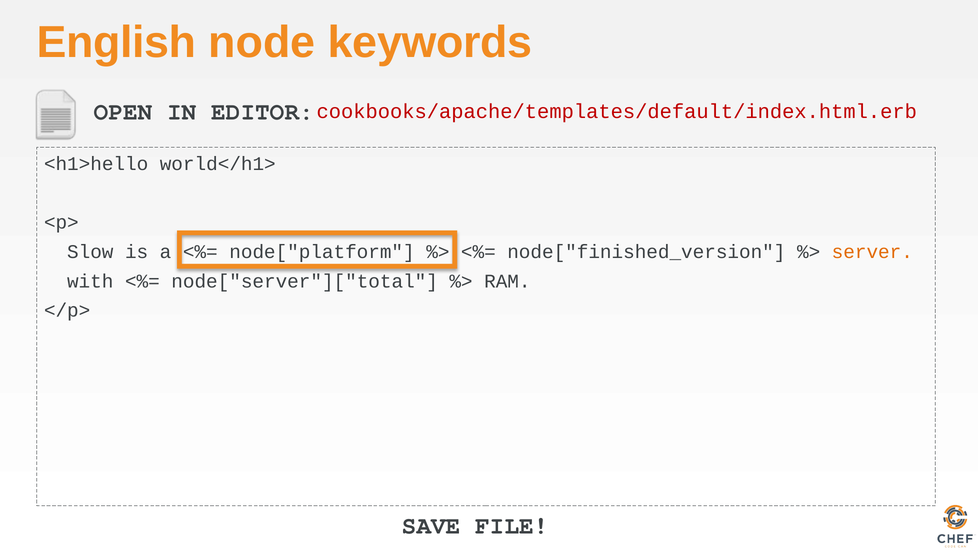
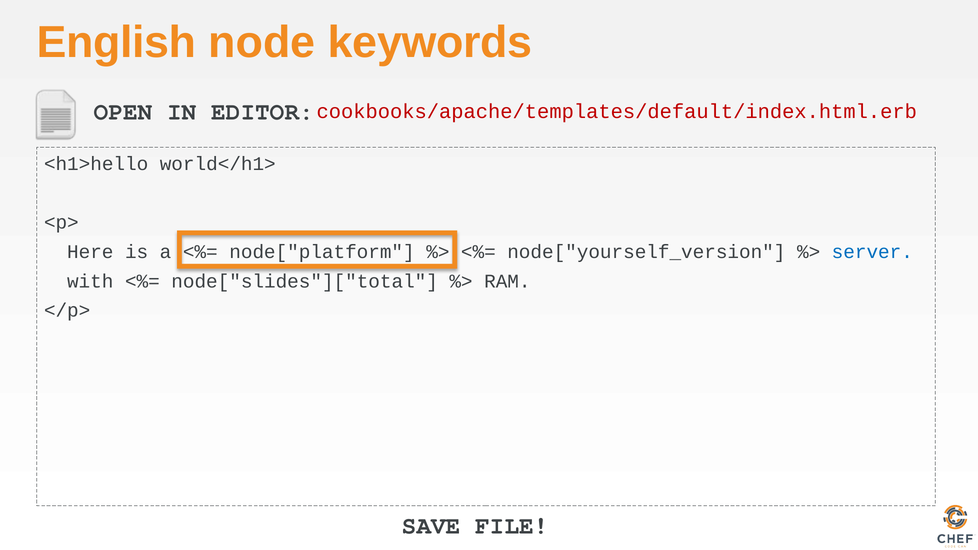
Slow: Slow -> Here (90, 252)
node["finished_version: node["finished_version -> node["yourself_version (646, 252)
server colour: orange -> blue (872, 252)
node["server"]["total: node["server"]["total -> node["slides"]["total (305, 281)
